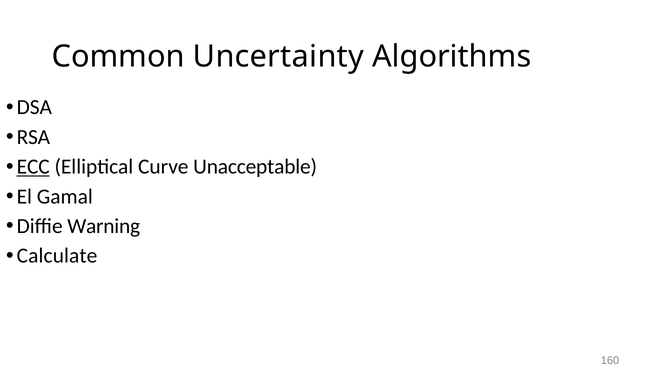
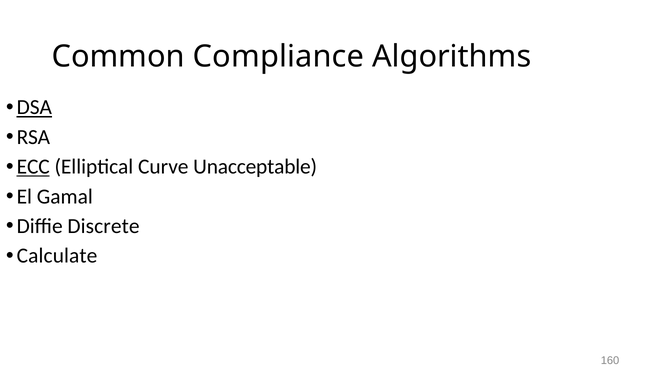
Uncertainty: Uncertainty -> Compliance (278, 56)
DSA underline: none -> present (34, 107)
Warning: Warning -> Discrete (104, 226)
